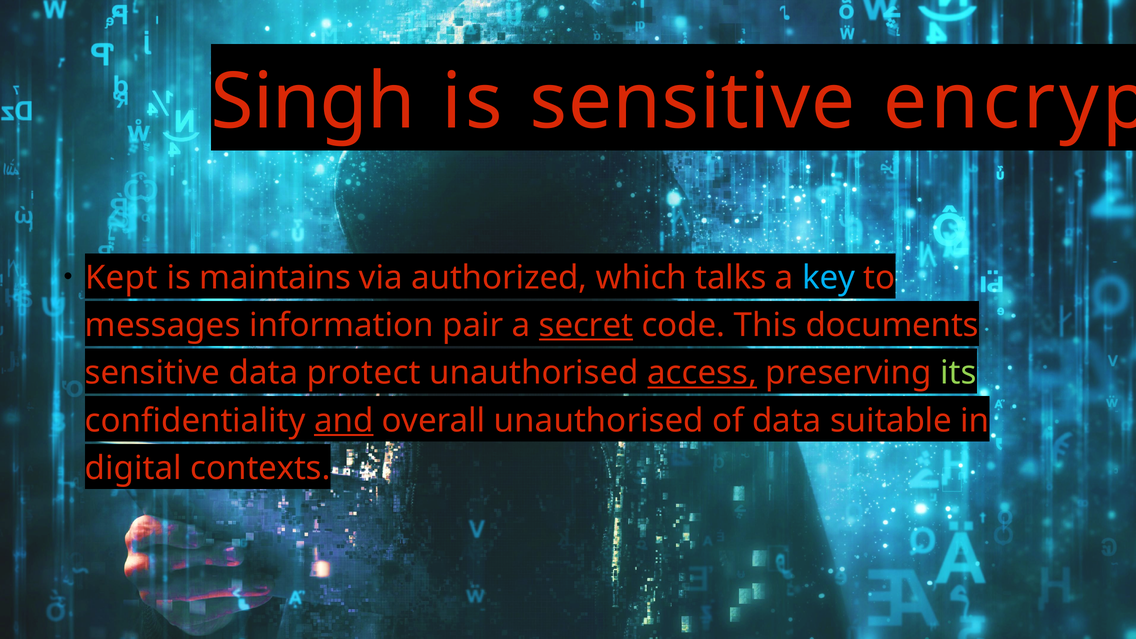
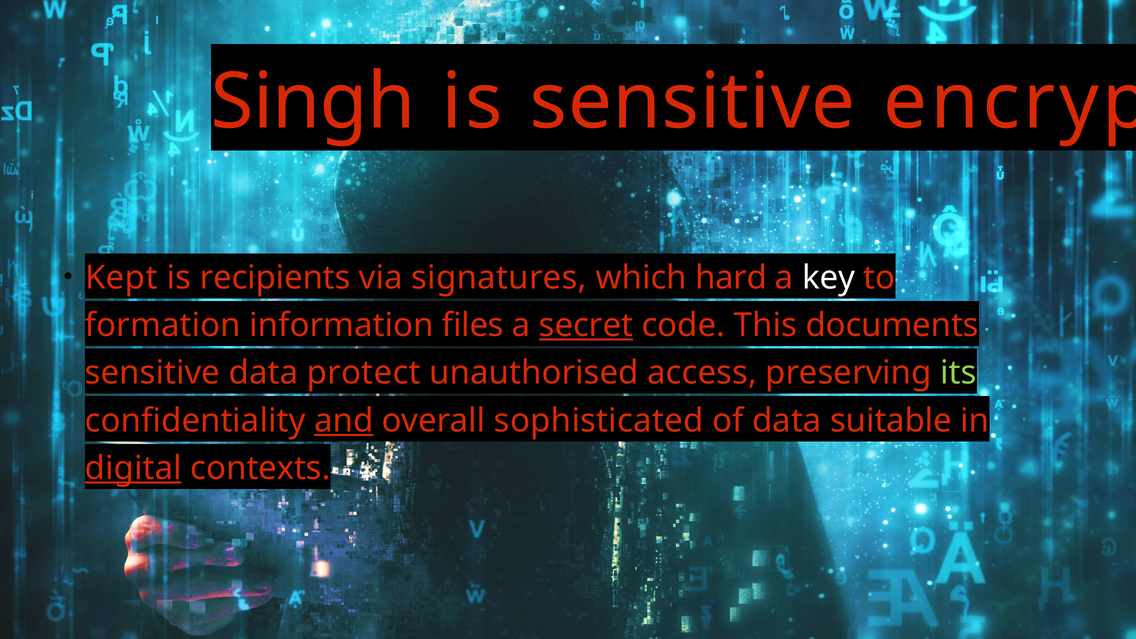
maintains: maintains -> recipients (275, 278)
authorized: authorized -> signatures (499, 278)
talks: talks -> hard (731, 278)
key colour: light blue -> white (828, 278)
messages: messages -> formation (163, 325)
pair: pair -> files (473, 325)
access underline: present -> none (702, 373)
overall unauthorised: unauthorised -> sophisticated (599, 421)
digital underline: none -> present (133, 468)
